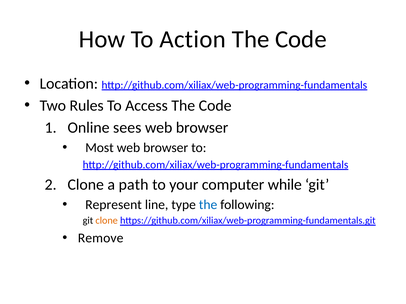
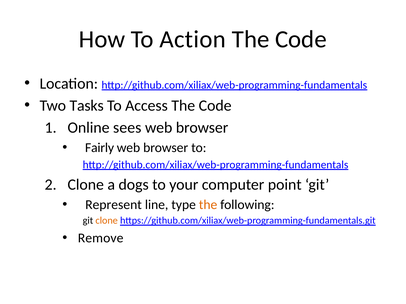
Rules: Rules -> Tasks (87, 106)
Most: Most -> Fairly (100, 148)
path: path -> dogs (134, 185)
while: while -> point (285, 185)
the colour: blue -> orange (208, 205)
